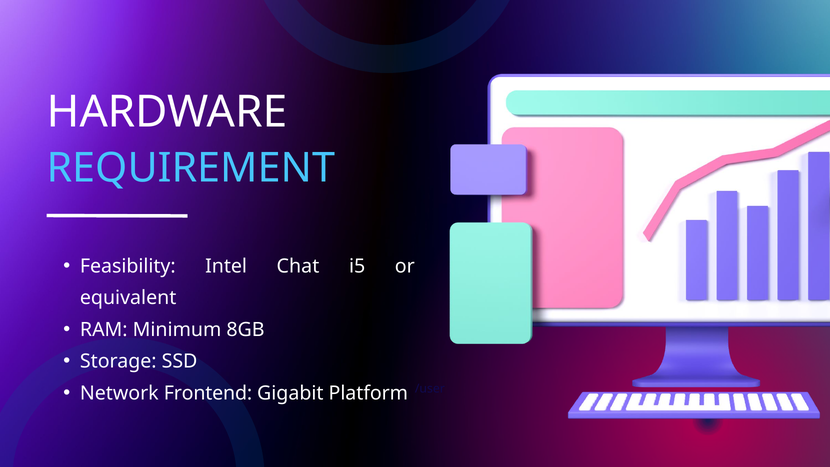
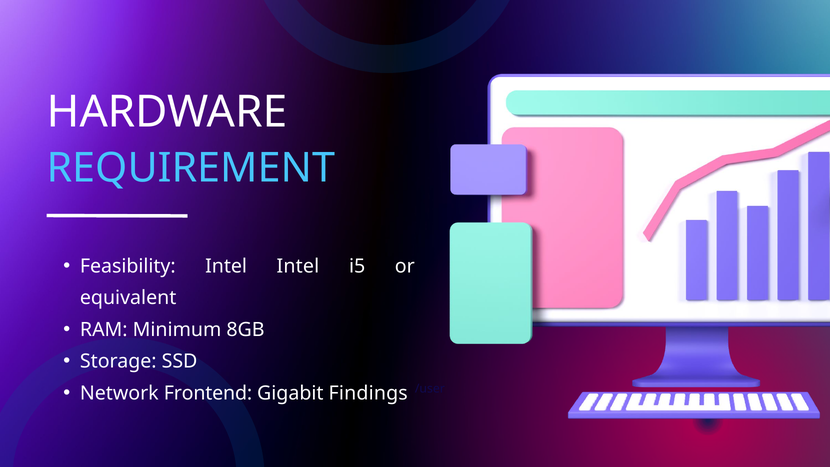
Intel Chat: Chat -> Intel (298, 266)
Platform: Platform -> Findings (368, 393)
